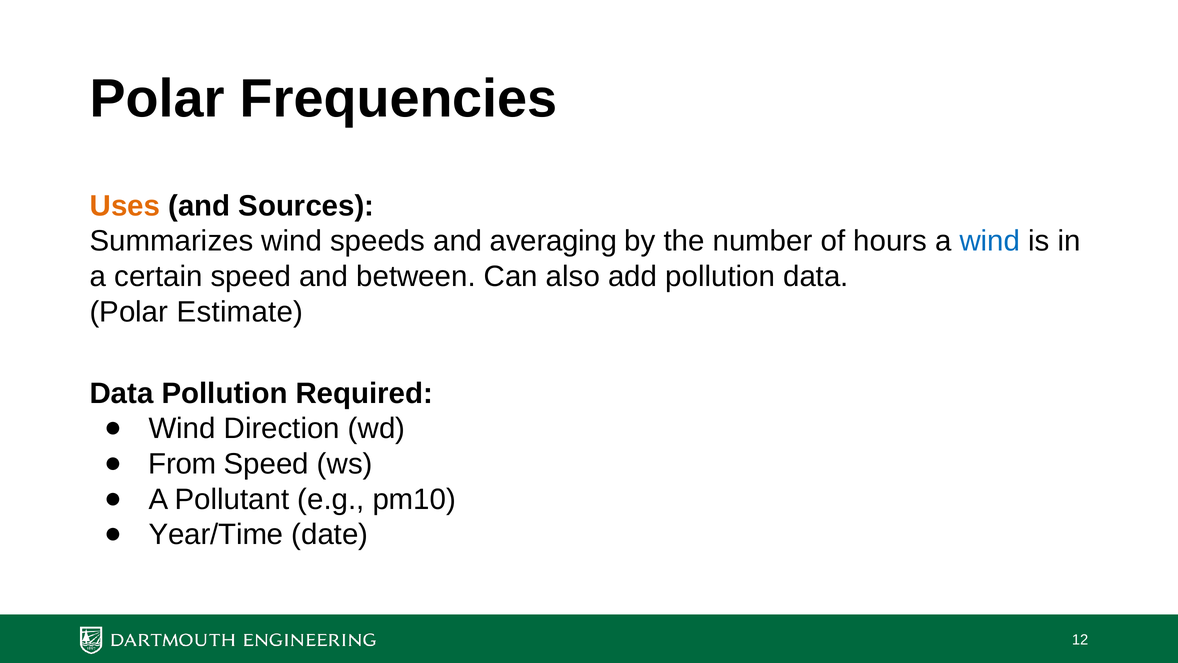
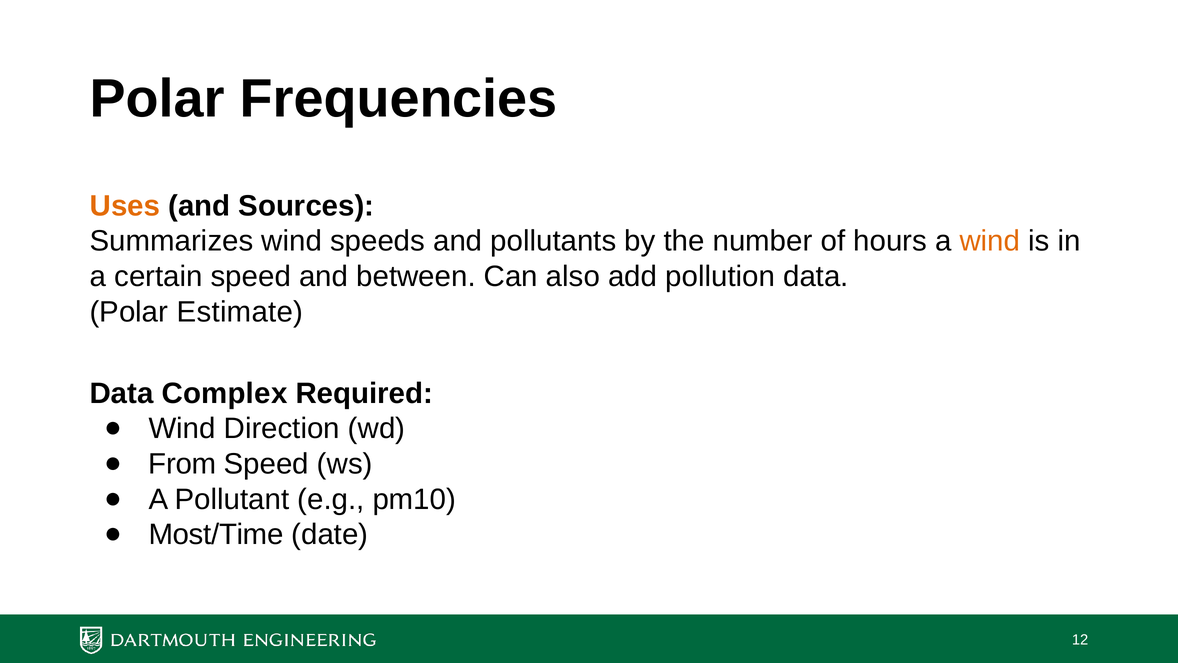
averaging: averaging -> pollutants (553, 241)
wind colour: blue -> orange (990, 241)
Data Pollution: Pollution -> Complex (224, 393)
Year/Time: Year/Time -> Most/Time (216, 534)
